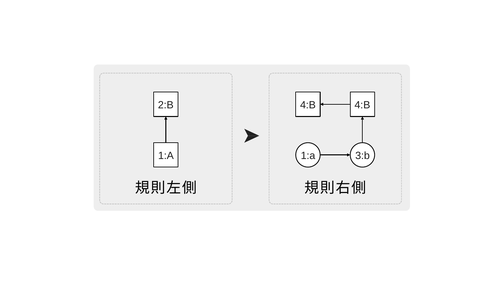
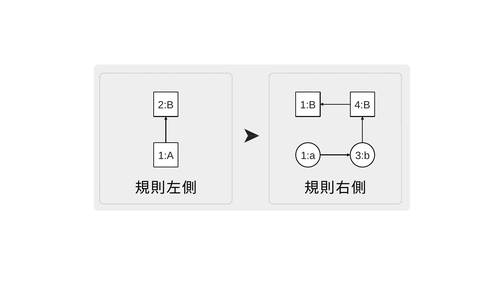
4:B: 4:B -> 1:B (308, 105)
